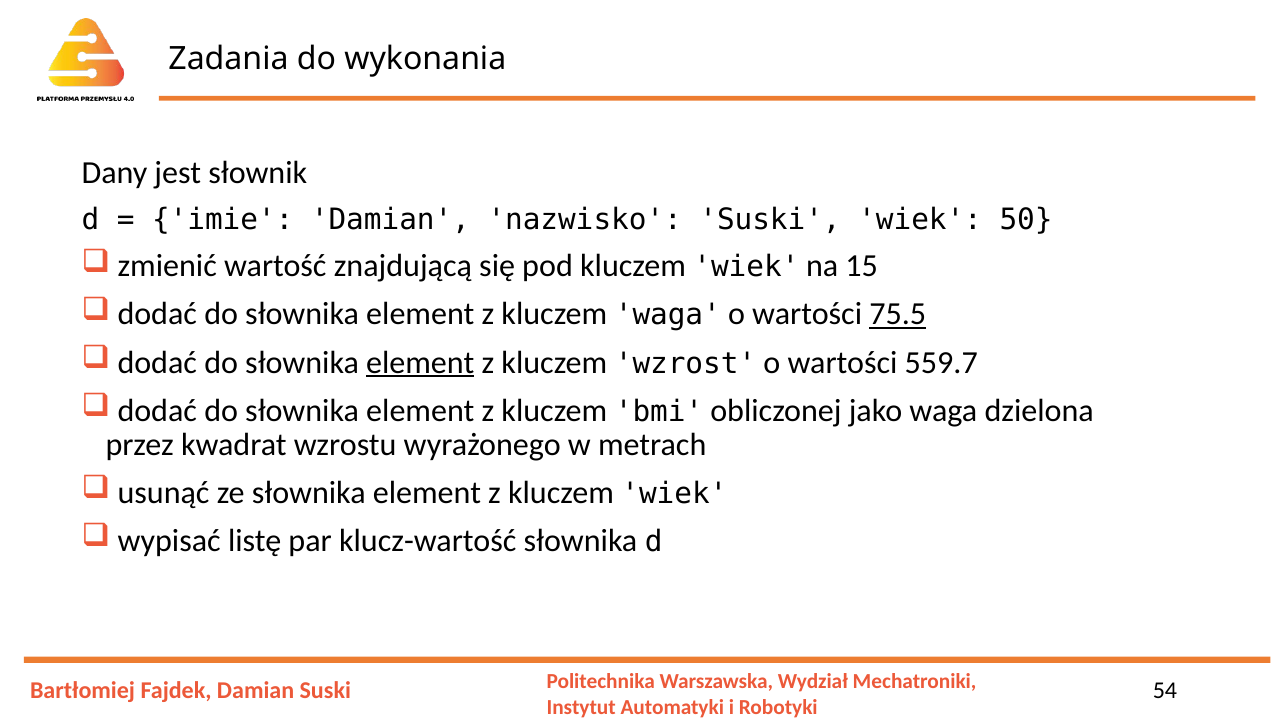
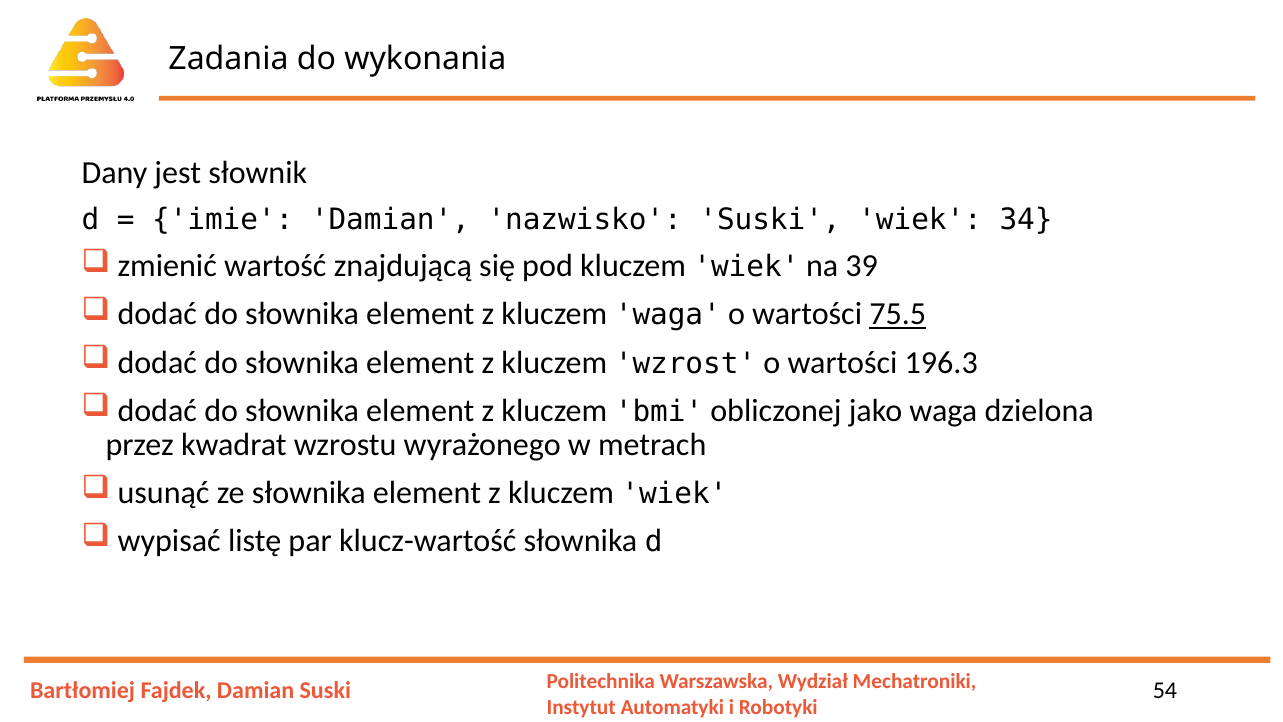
50: 50 -> 34 (1026, 220)
15: 15 -> 39 (862, 266)
element underline: present -> none (420, 362)
559.7: 559.7 -> 196.3 (941, 362)
